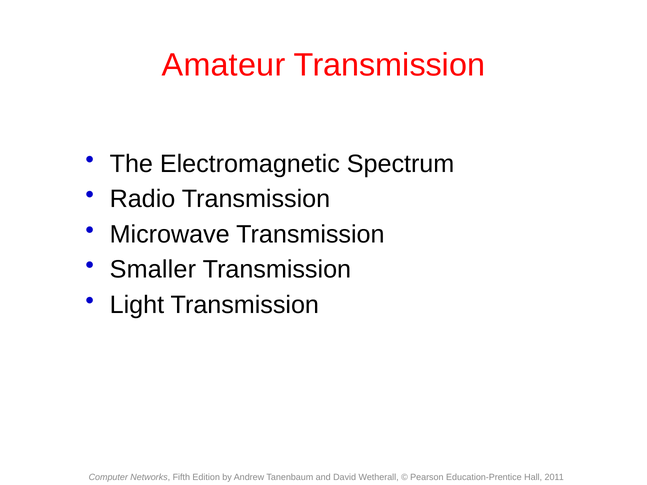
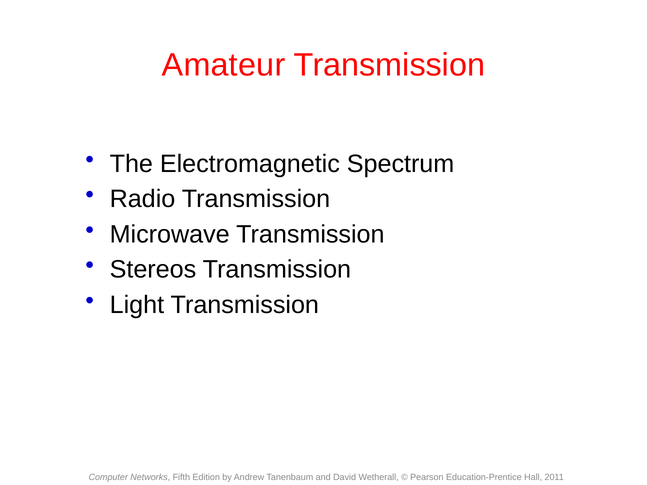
Smaller: Smaller -> Stereos (153, 270)
